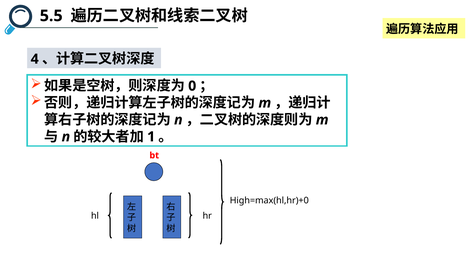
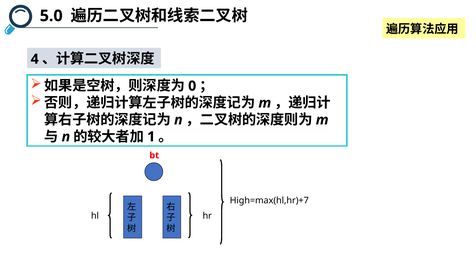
5.5: 5.5 -> 5.0 (51, 16)
High=max(hl,hr)+0: High=max(hl,hr)+0 -> High=max(hl,hr)+7 (269, 201)
